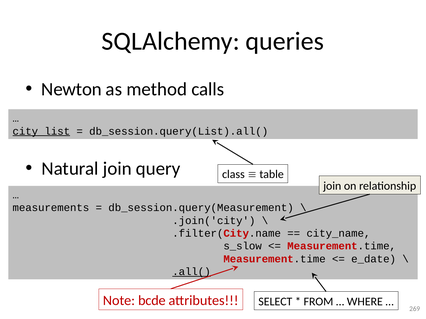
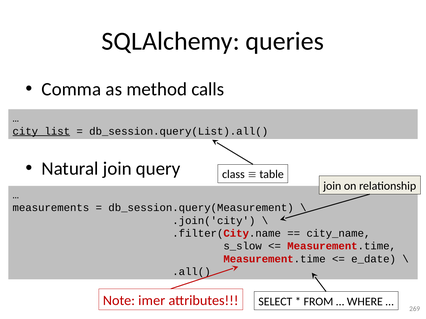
Newton: Newton -> Comma (71, 89)
.all( underline: present -> none (191, 272)
bcde: bcde -> imer (152, 301)
